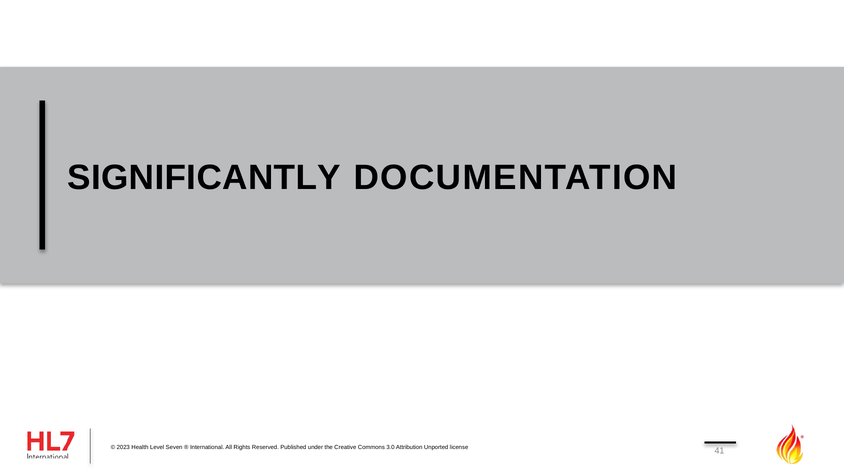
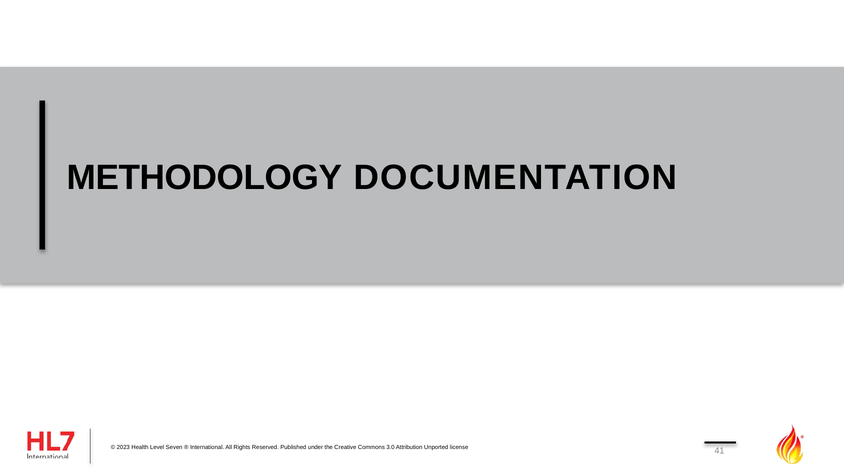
SIGNIFICANTLY: SIGNIFICANTLY -> METHODOLOGY (204, 178)
